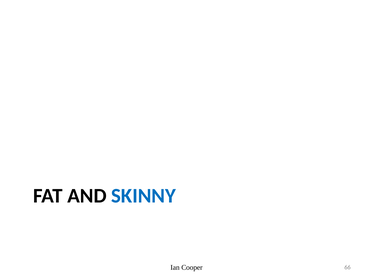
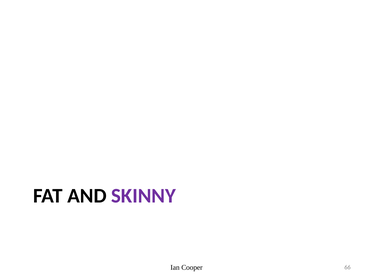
SKINNY colour: blue -> purple (143, 196)
